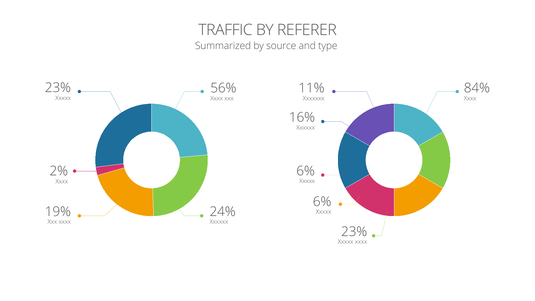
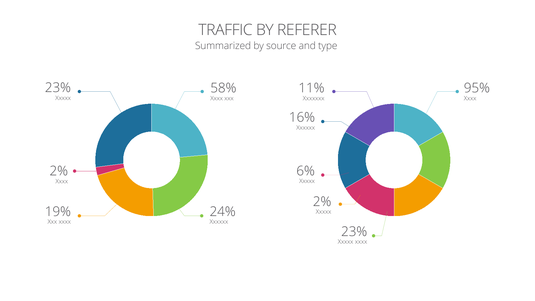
56%: 56% -> 58% (223, 88)
84%: 84% -> 95% (477, 88)
6%: 6% -> 2% (322, 202)
